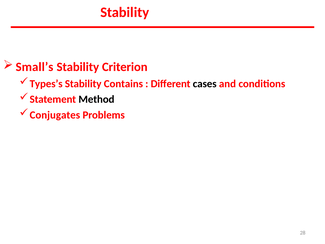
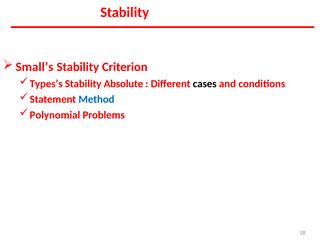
Contains: Contains -> Absolute (123, 84)
Method colour: black -> blue (96, 99)
Conjugates: Conjugates -> Polynomial (55, 115)
